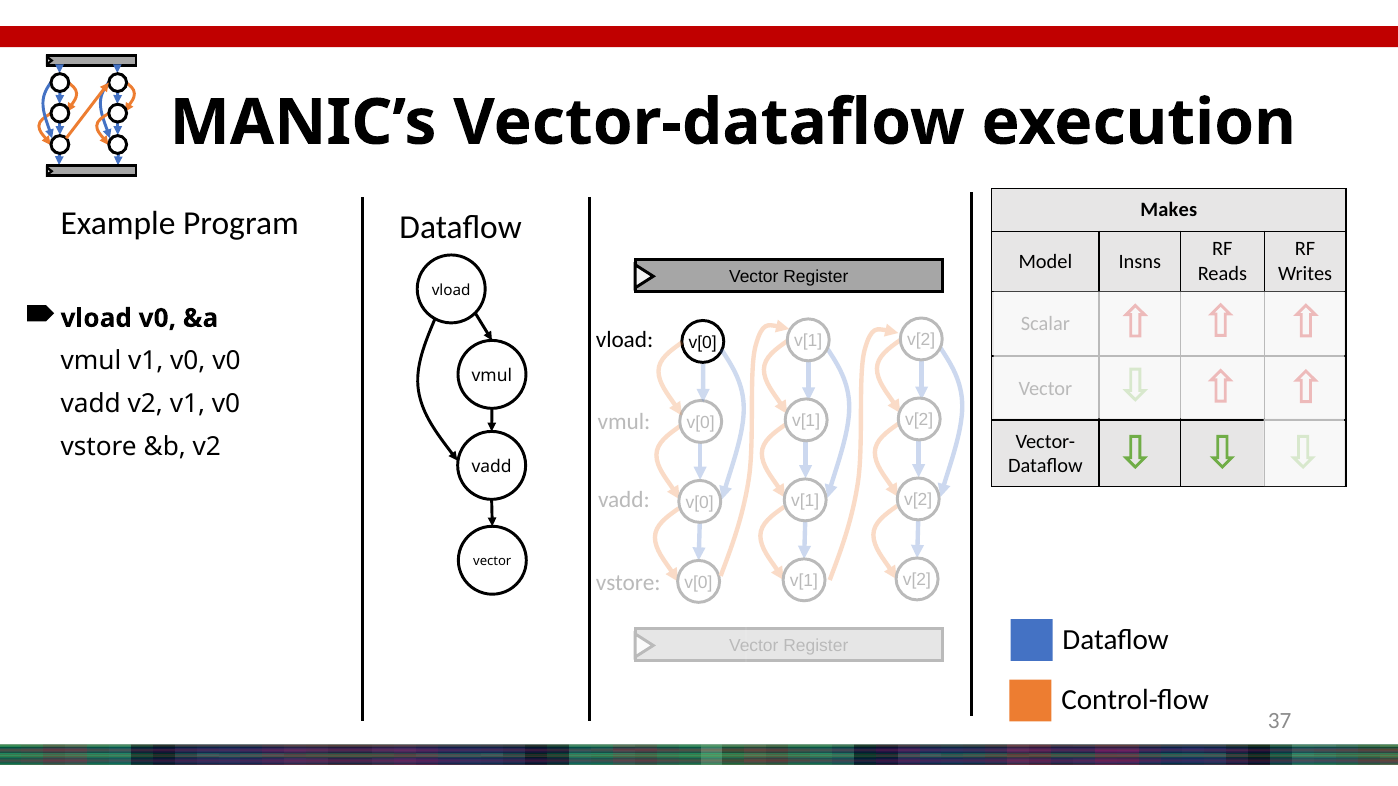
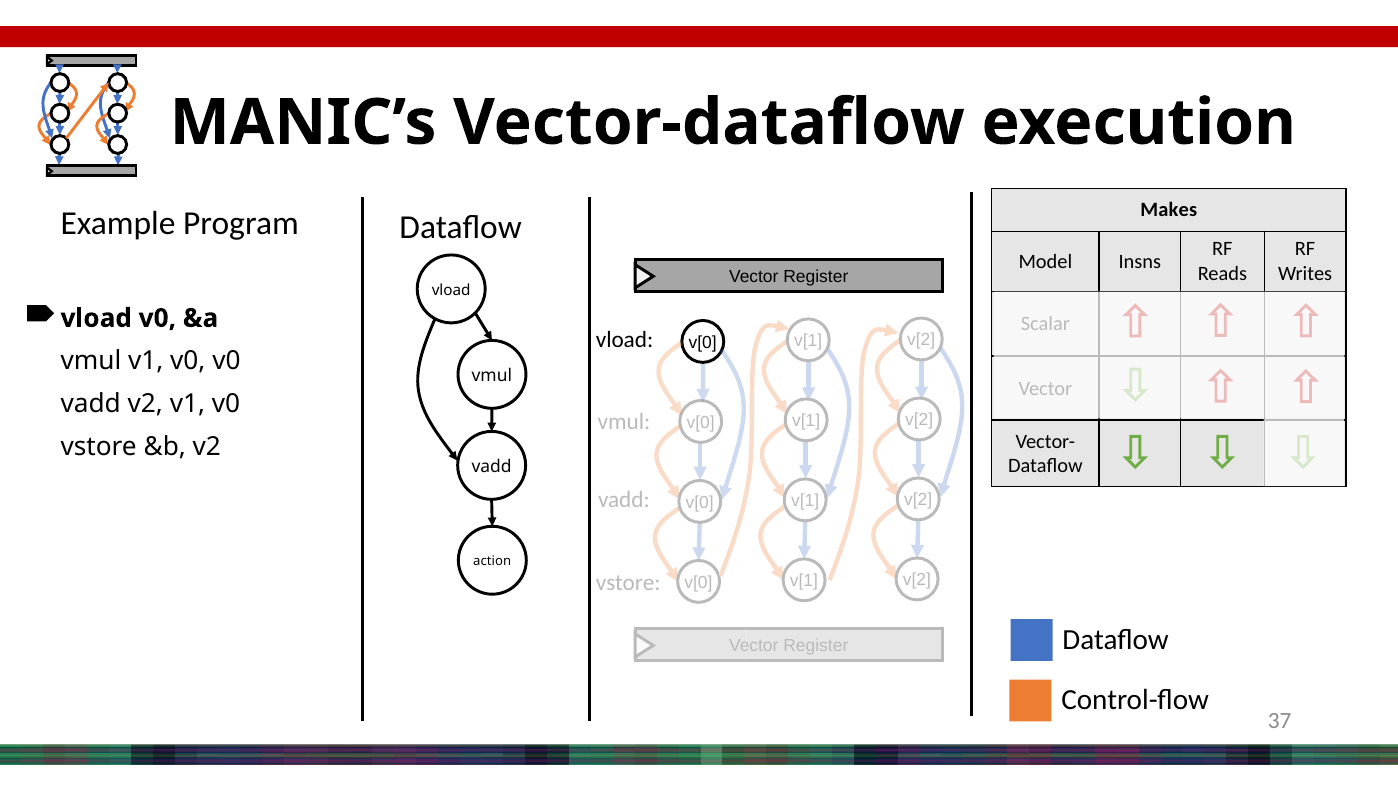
vector: vector -> action (492, 561)
